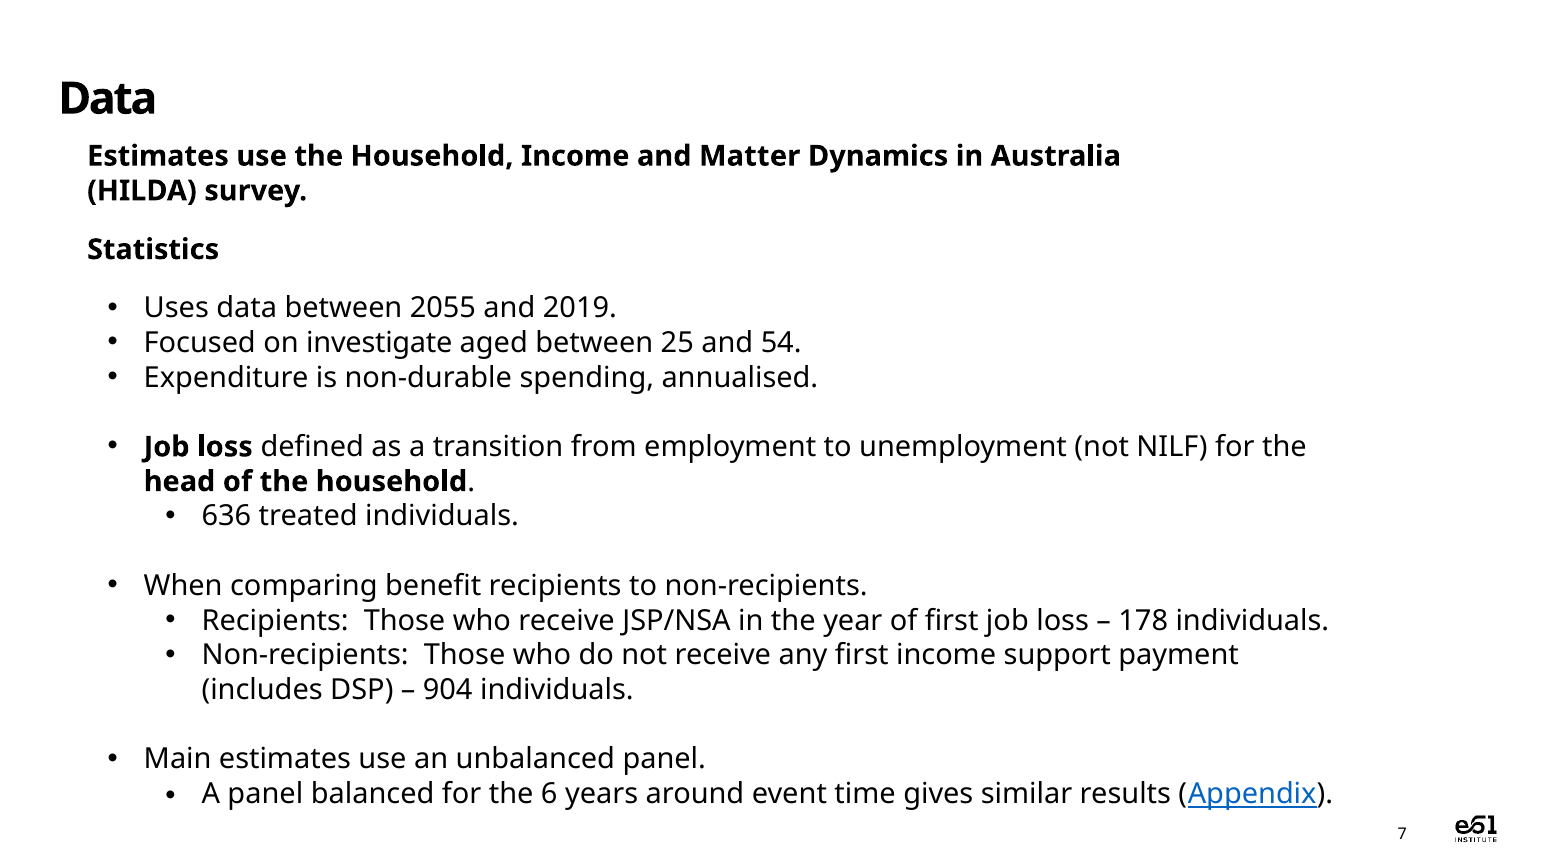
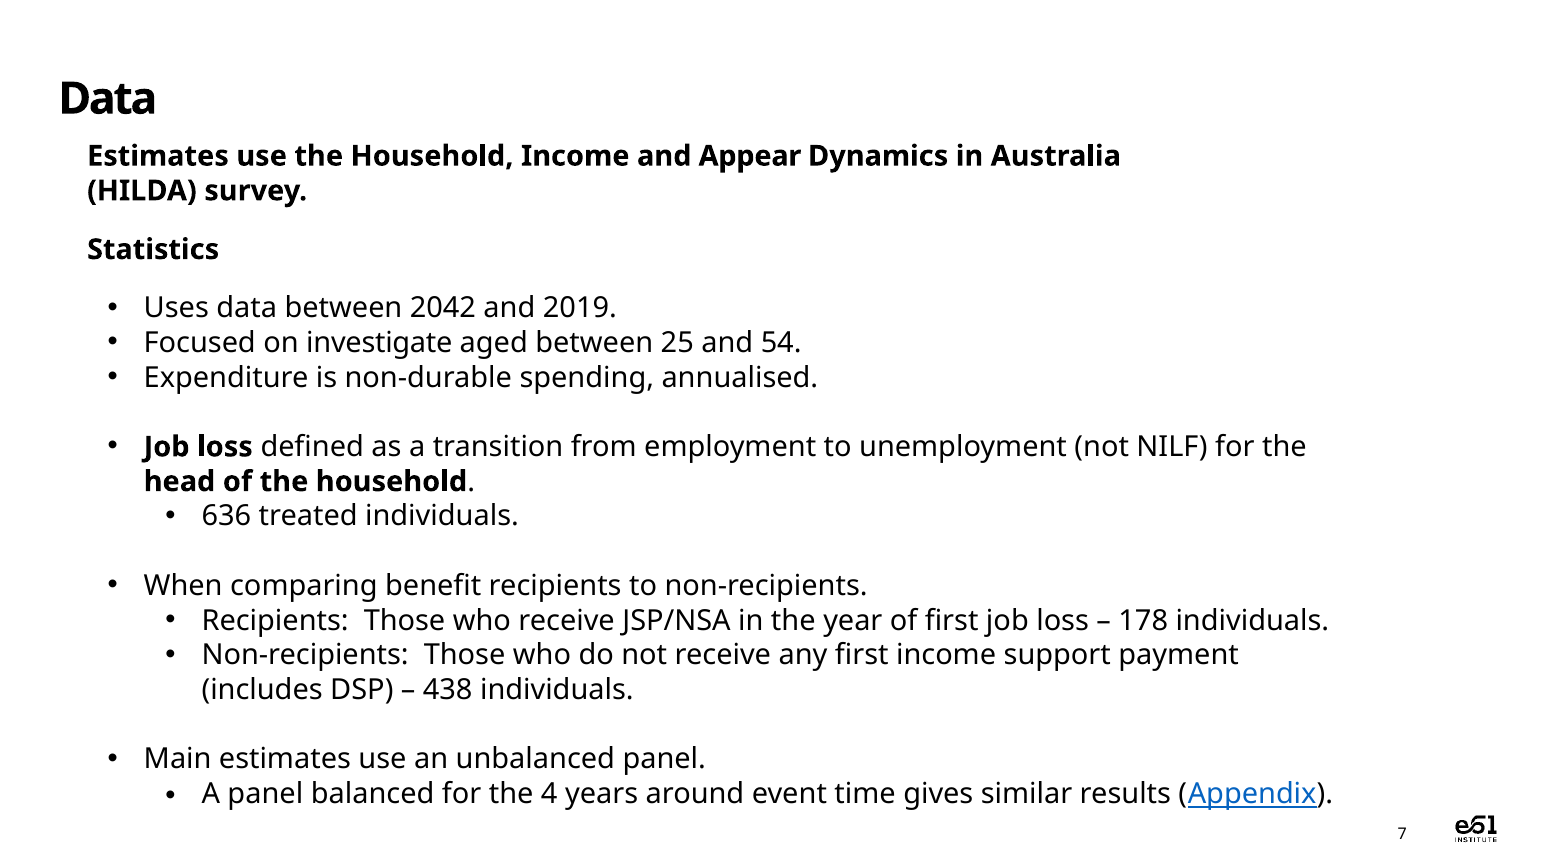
Matter: Matter -> Appear (750, 156)
2055: 2055 -> 2042 (443, 308)
904: 904 -> 438 (448, 690)
6: 6 -> 4 (549, 795)
